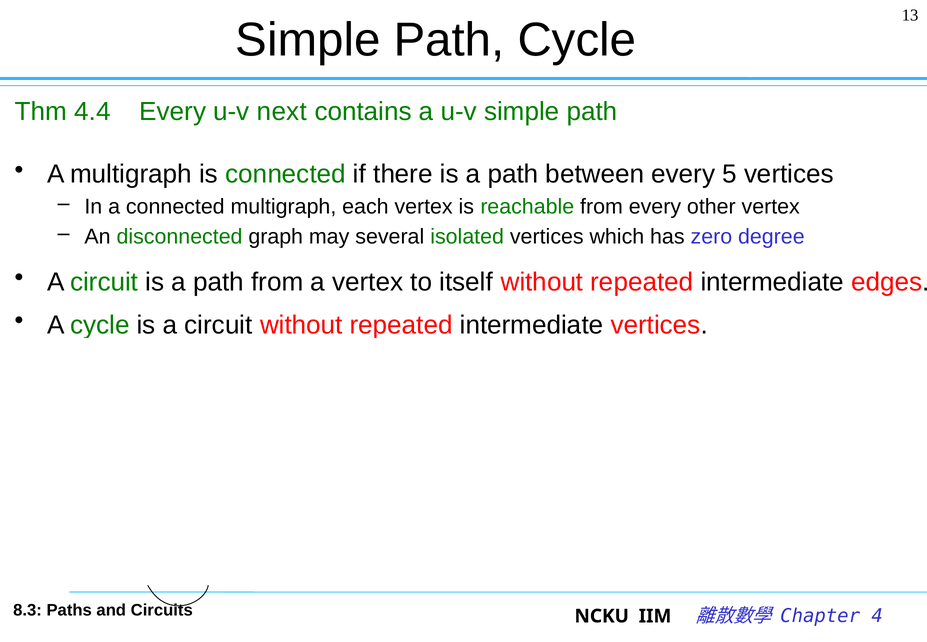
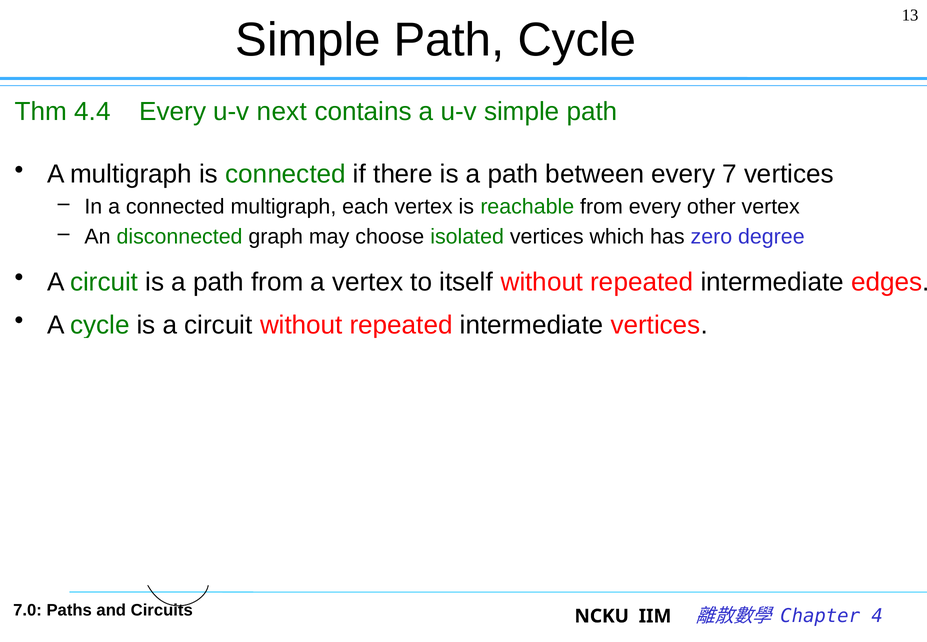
5: 5 -> 7 (730, 174)
several: several -> choose (390, 237)
8.3: 8.3 -> 7.0 (28, 610)
